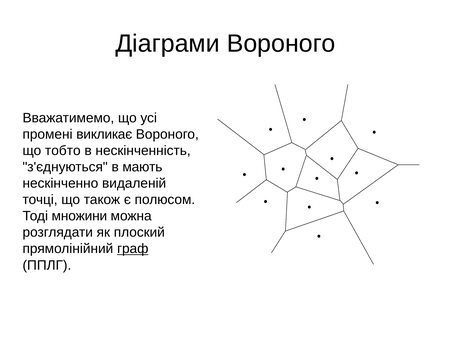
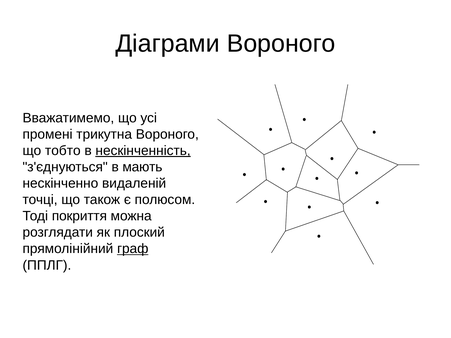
викликає: викликає -> трикутна (104, 134)
нескінченність underline: none -> present (143, 151)
множини: множини -> покриття (79, 216)
